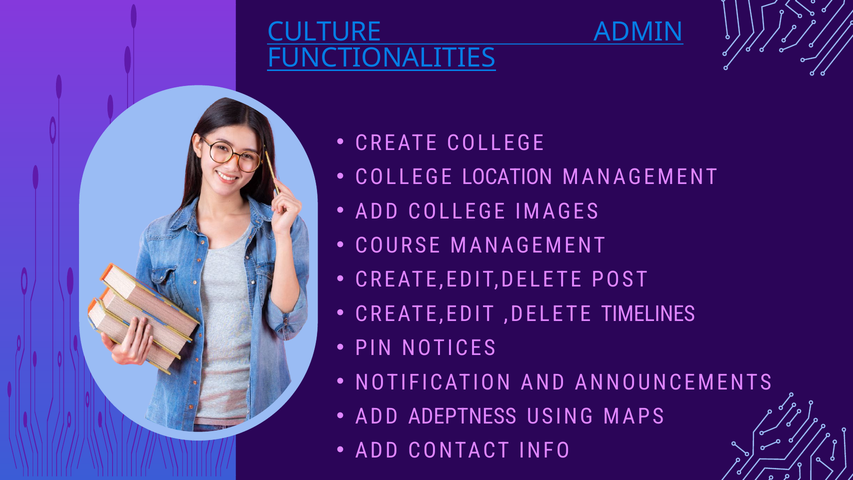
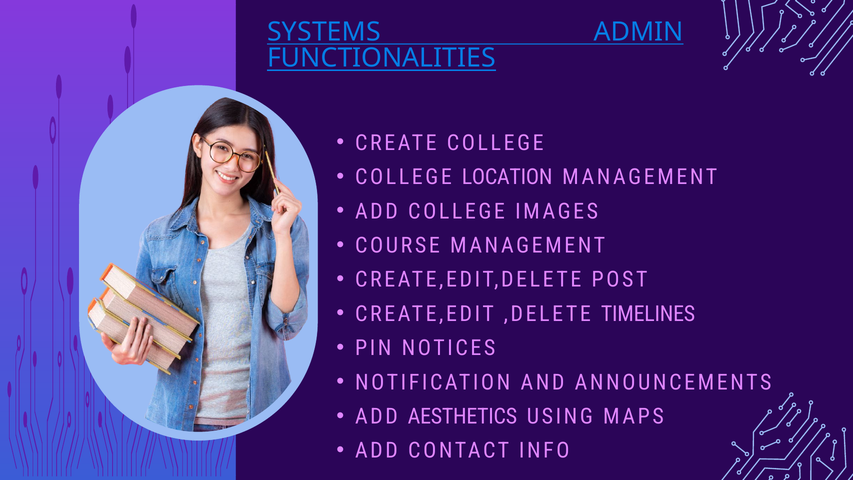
CULTURE: CULTURE -> SYSTEMS (324, 32)
ADEPTNESS: ADEPTNESS -> AESTHETICS (462, 416)
